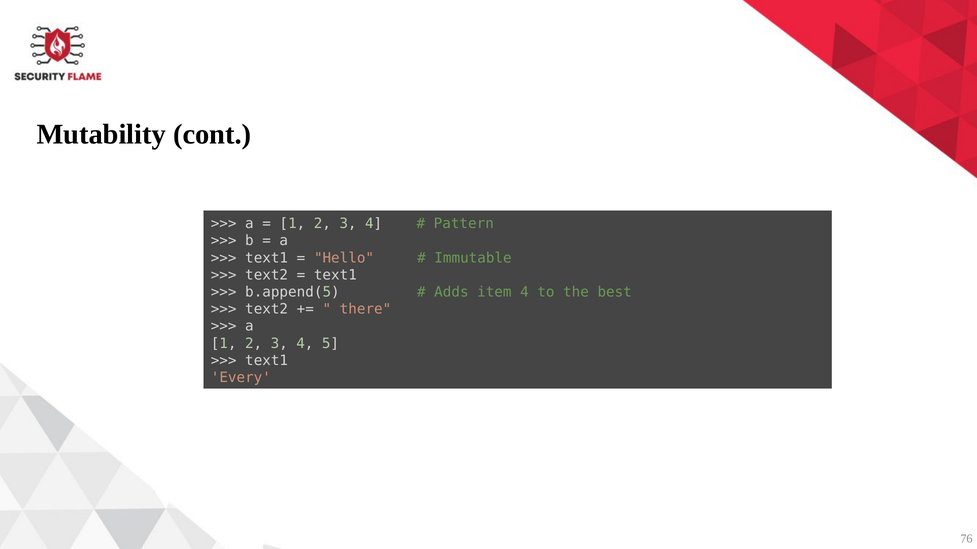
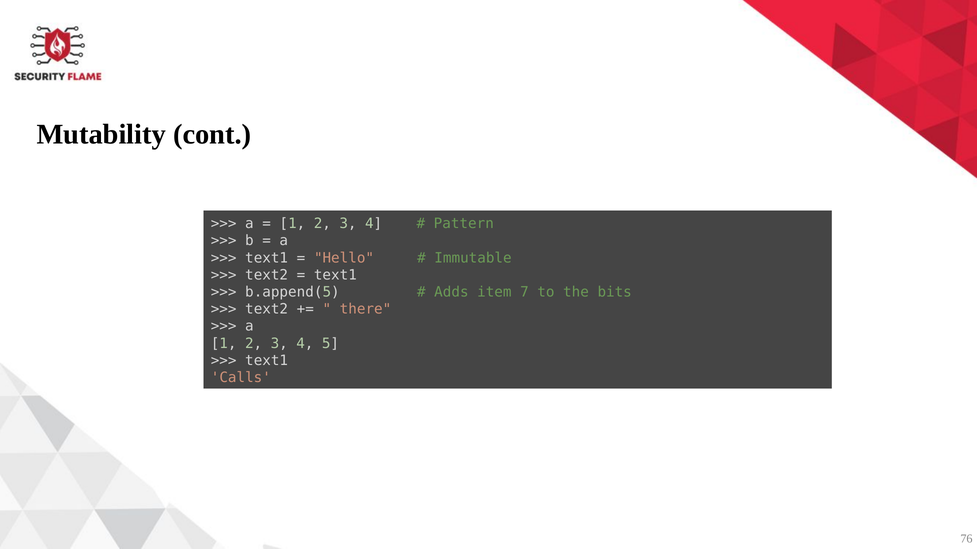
item 4: 4 -> 7 (524, 292)
best: best -> bits (615, 292)
Every: Every -> Calls (241, 378)
